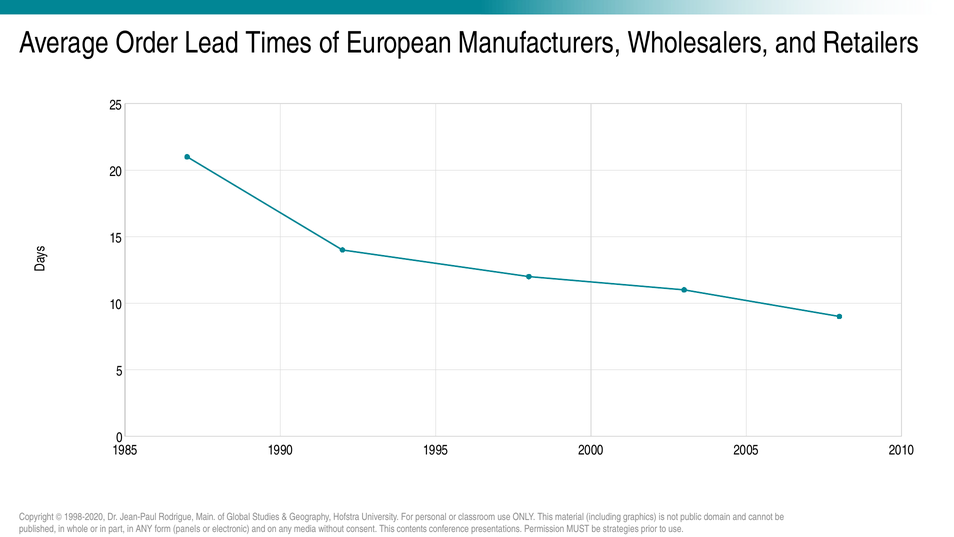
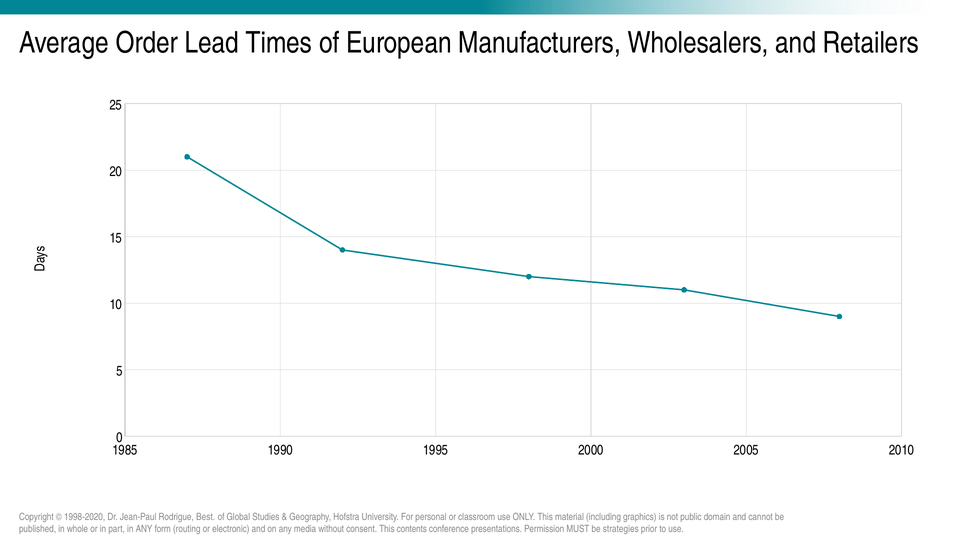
Main: Main -> Best (206, 517)
panels: panels -> routing (187, 529)
